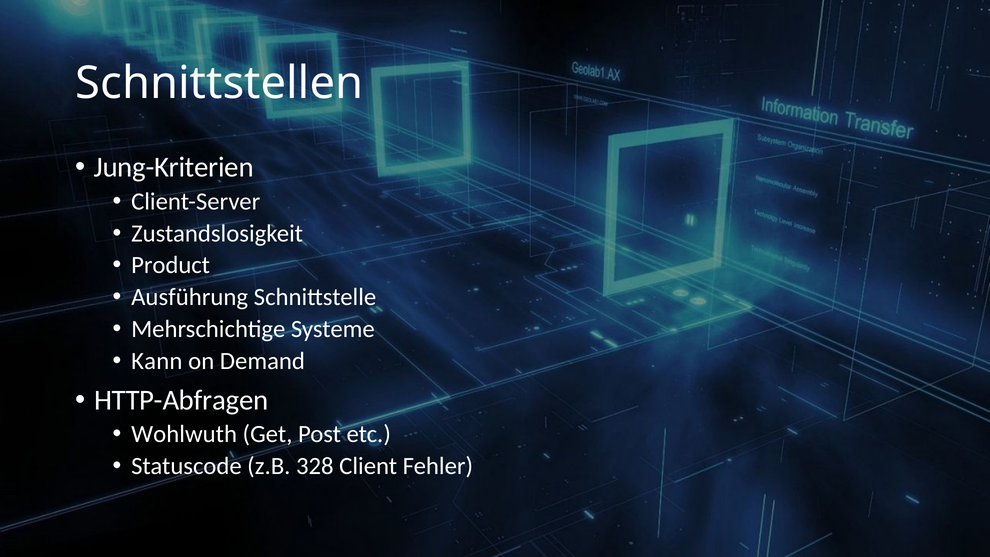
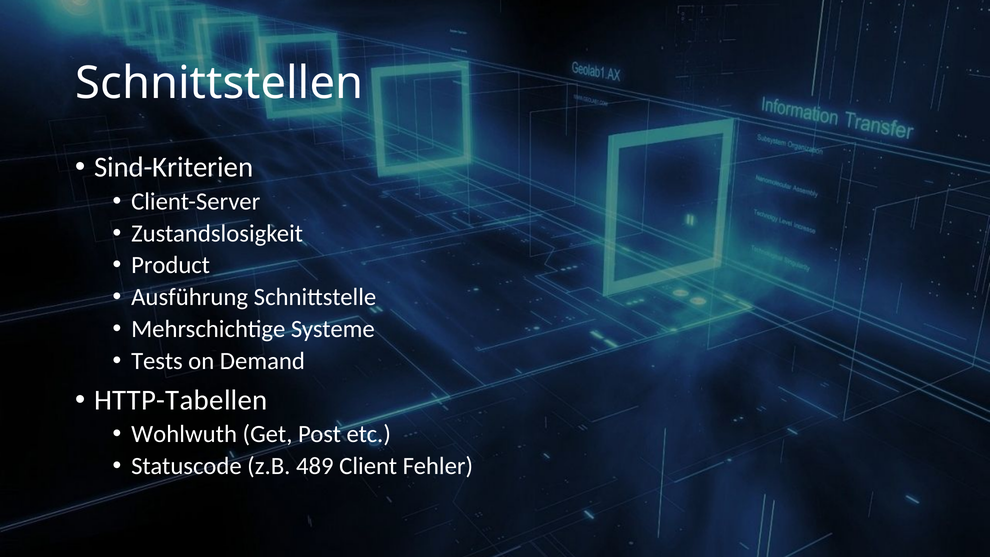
Jung-Kriterien: Jung-Kriterien -> Sind-Kriterien (174, 167)
Kann: Kann -> Tests (157, 361)
HTTP-Abfragen: HTTP-Abfragen -> HTTP-Tabellen (181, 400)
328: 328 -> 489 (315, 466)
